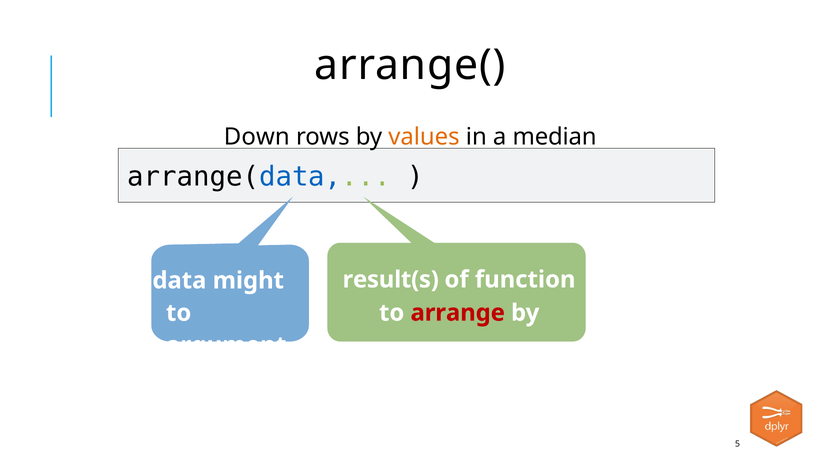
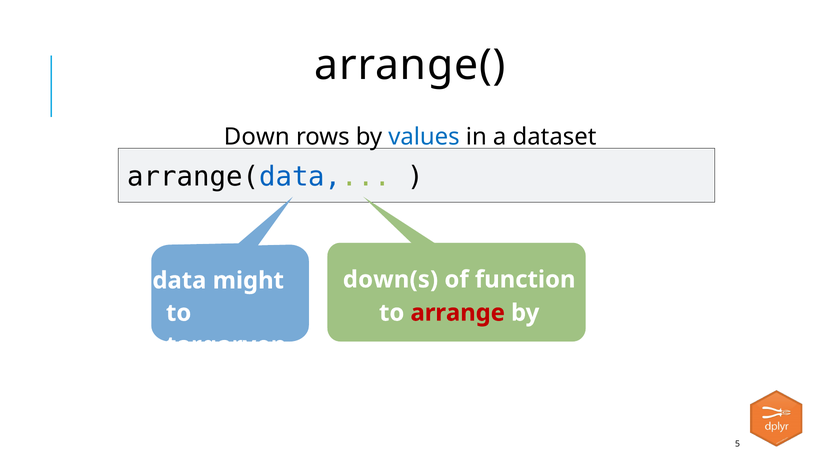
values colour: orange -> blue (424, 137)
median: median -> dataset (555, 137)
result(s: result(s -> down(s (390, 280)
argument: argument -> targaryen (226, 346)
